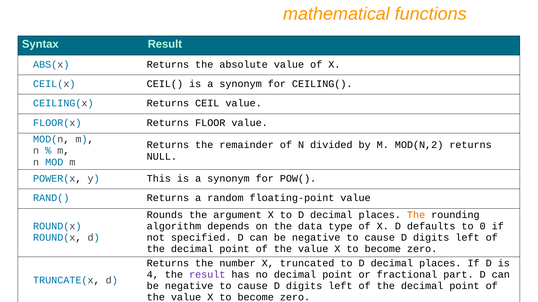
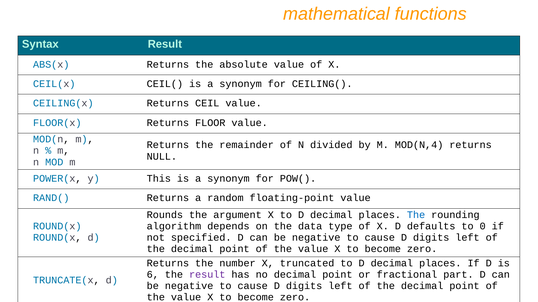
MOD(N,2: MOD(N,2 -> MOD(N,4 (419, 145)
The colour: orange -> blue (416, 215)
4: 4 -> 6 (153, 275)
